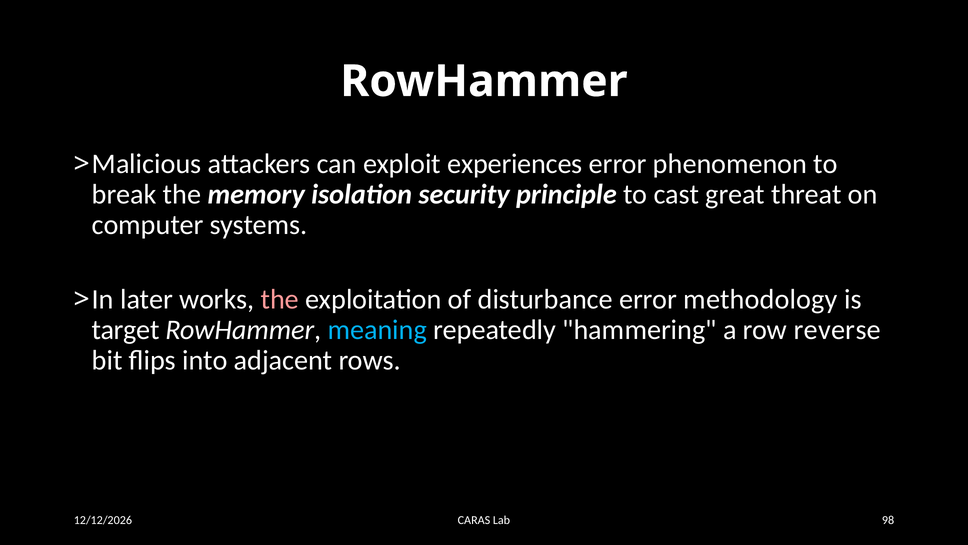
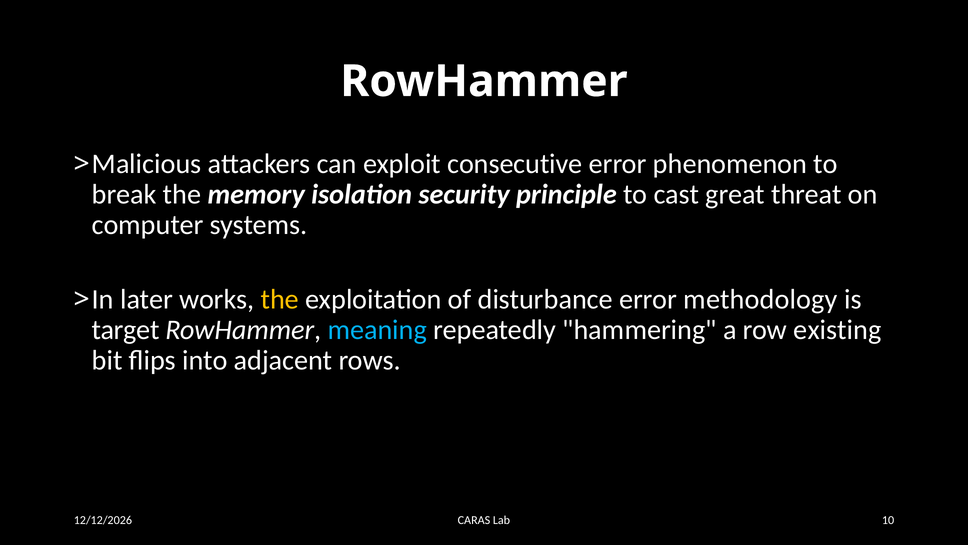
experiences: experiences -> consecutive (515, 164)
the colour: pink -> yellow (280, 299)
reverse: reverse -> existing (837, 330)
98: 98 -> 10 (888, 520)
